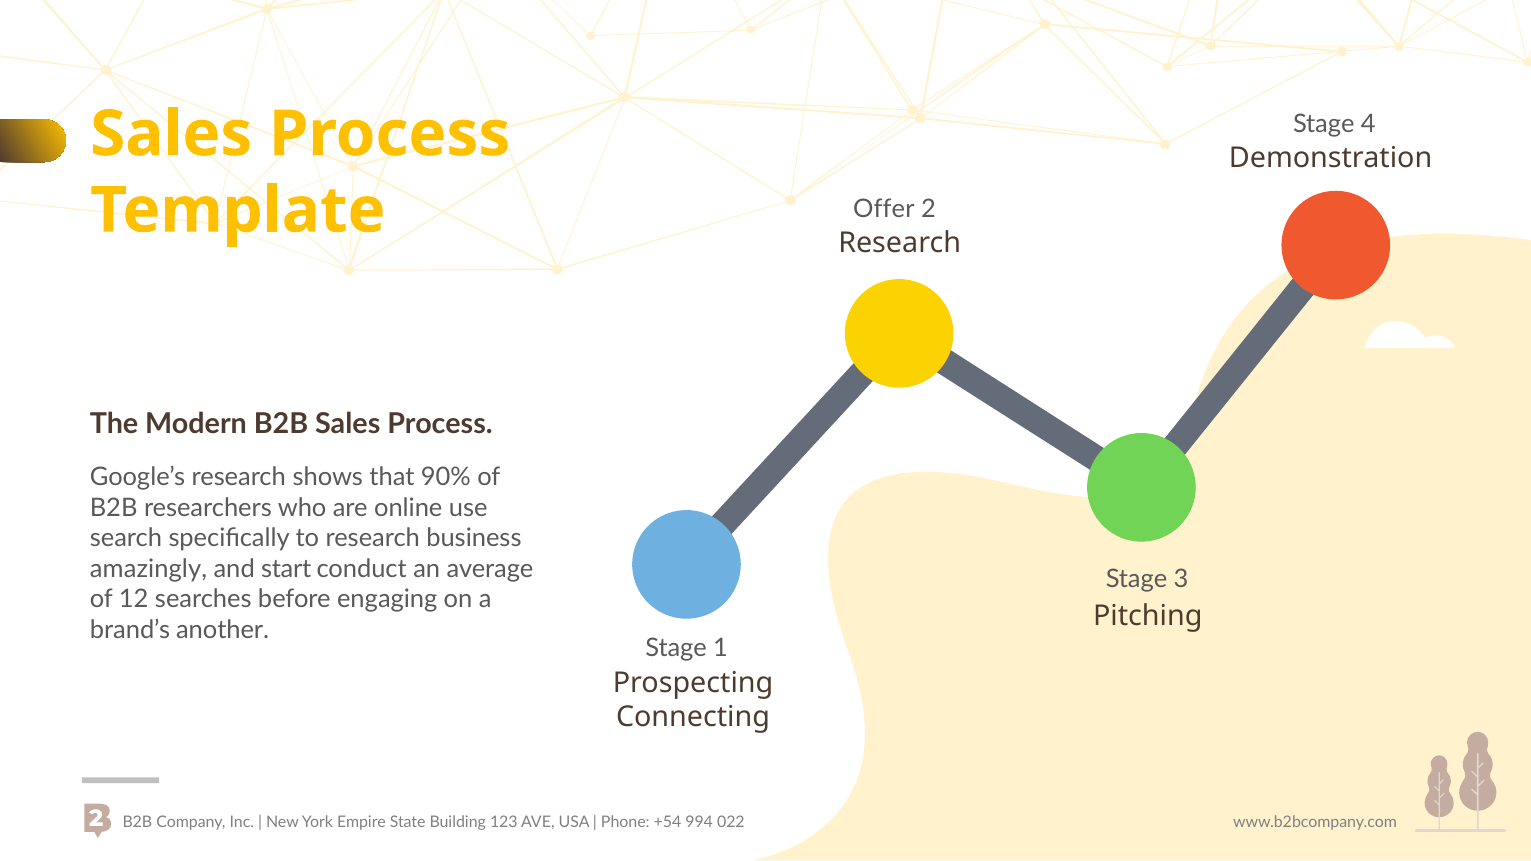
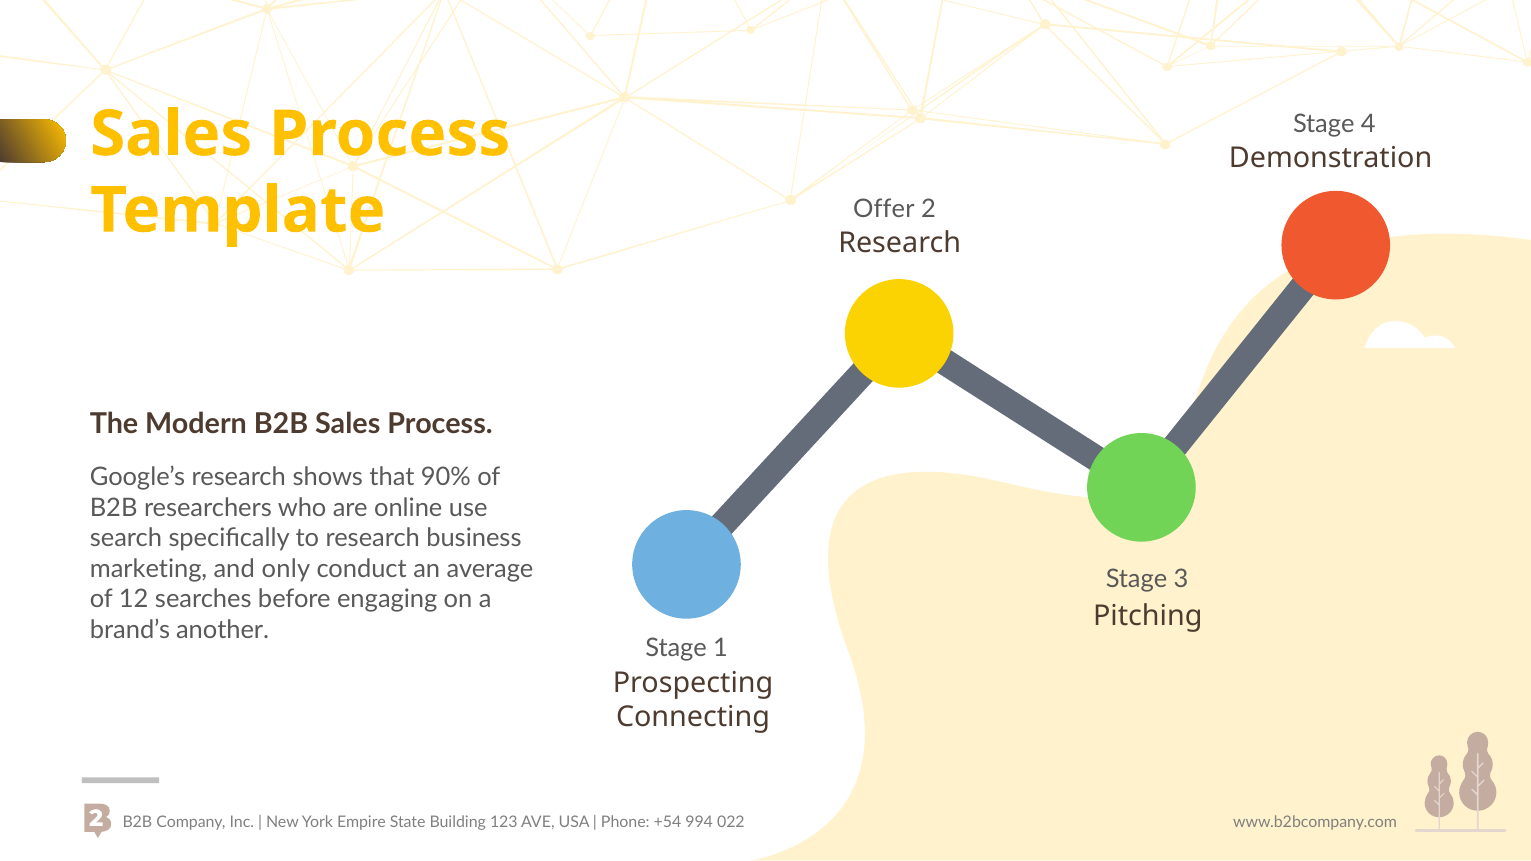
amazingly: amazingly -> marketing (149, 569)
start: start -> only (286, 569)
